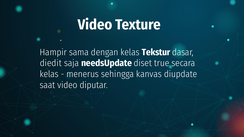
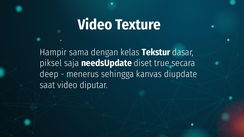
diedit: diedit -> piksel (51, 63)
kelas: kelas -> deep (49, 74)
